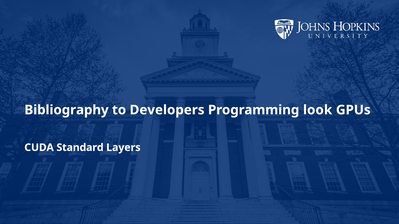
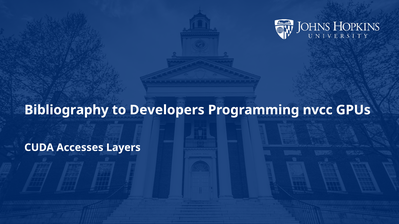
look: look -> nvcc (318, 110)
Standard: Standard -> Accesses (80, 148)
